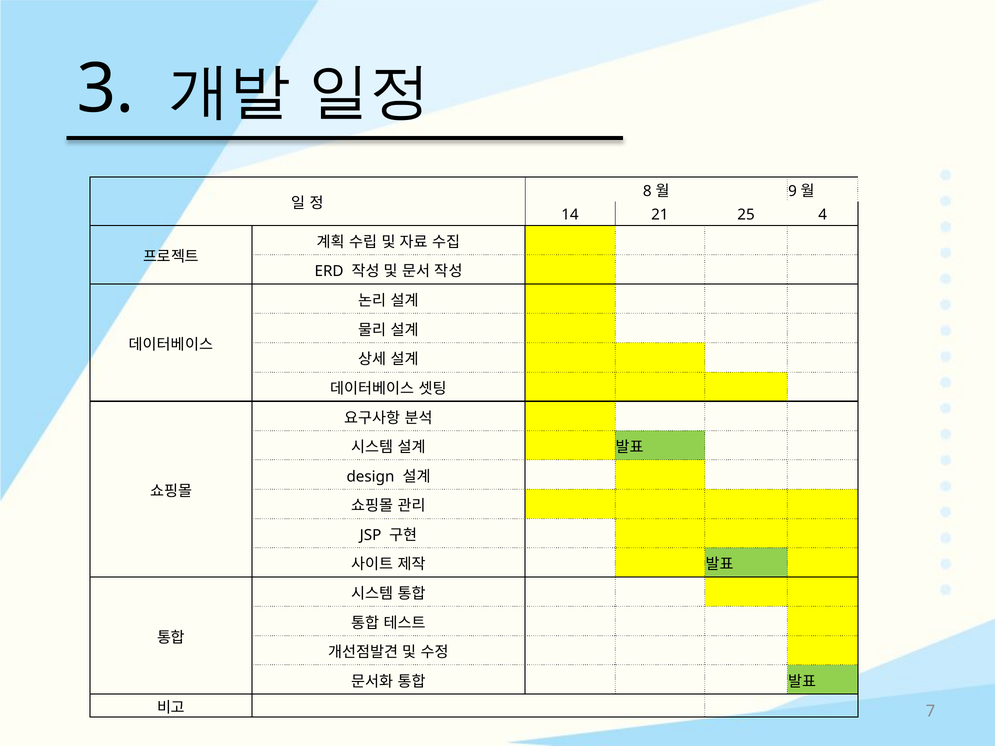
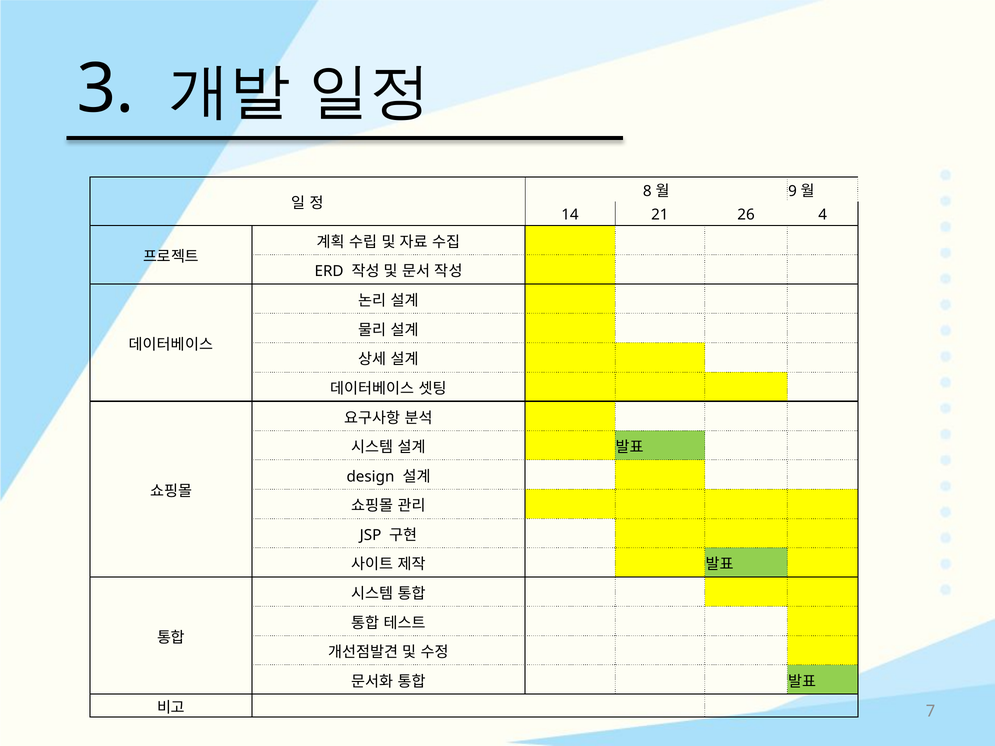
25: 25 -> 26 (746, 215)
